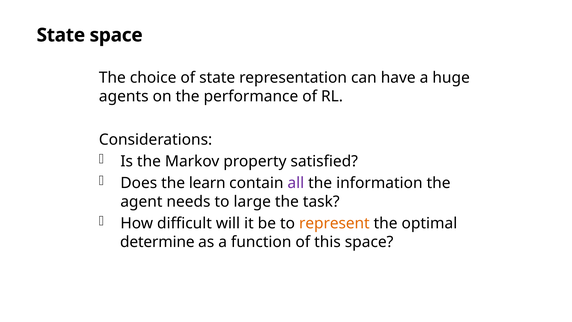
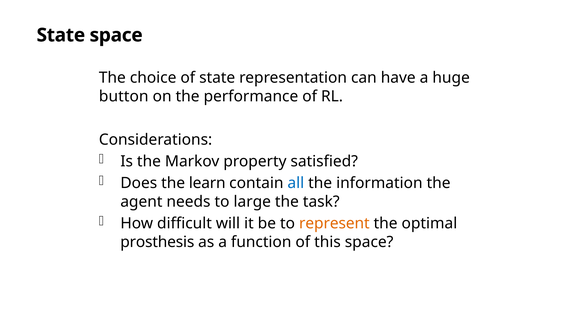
agents: agents -> button (124, 96)
all colour: purple -> blue (296, 183)
determine: determine -> prosthesis (157, 242)
